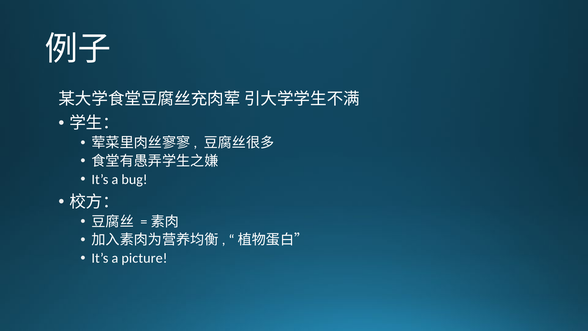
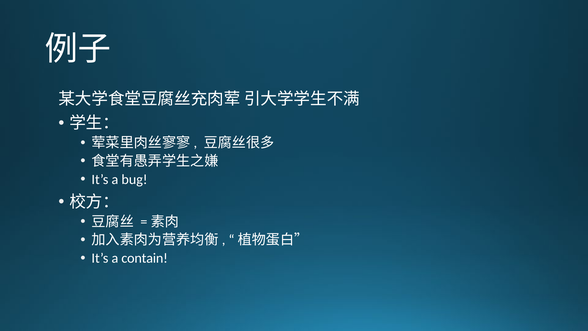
picture: picture -> contain (145, 258)
